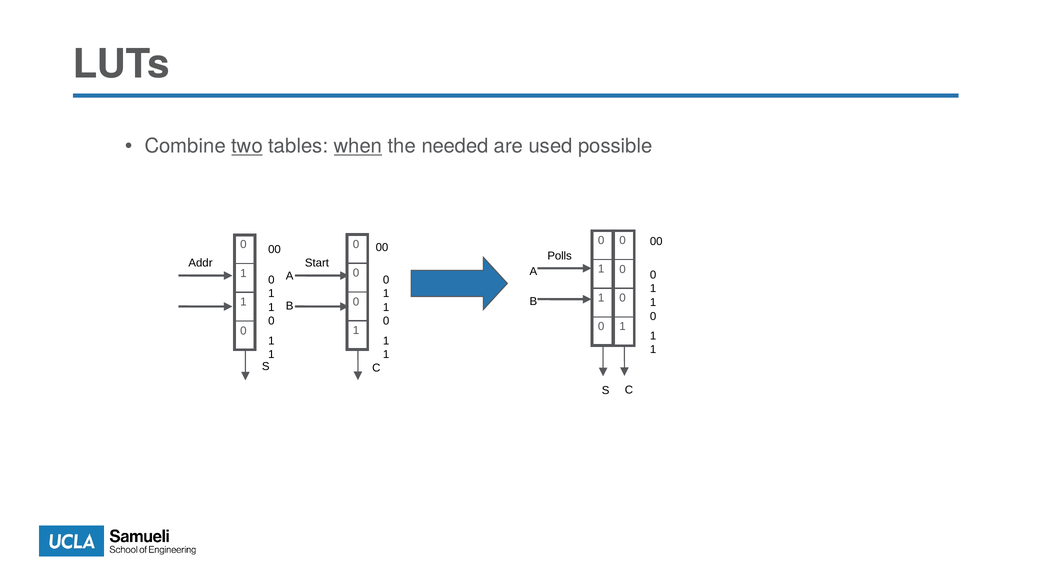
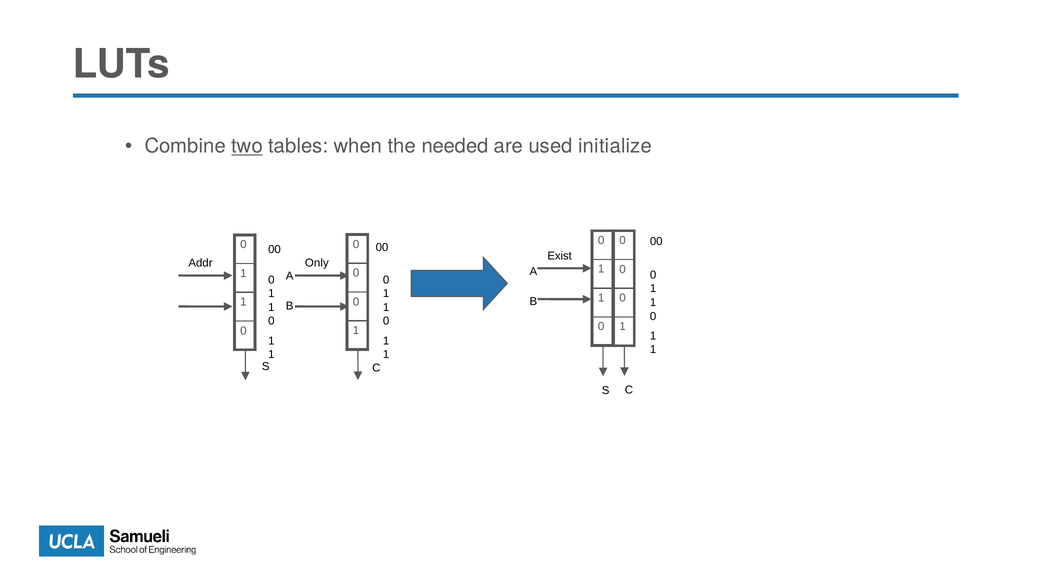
when underline: present -> none (358, 146)
possible: possible -> initialize (615, 146)
Polls: Polls -> Exist (560, 256)
Start: Start -> Only (317, 263)
